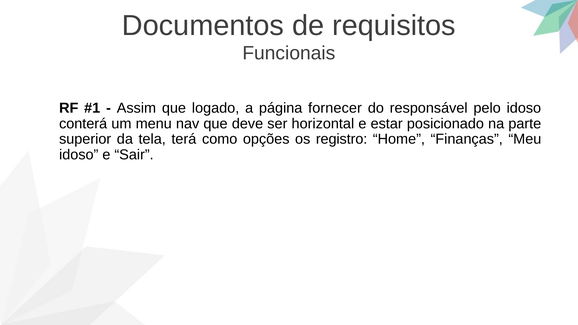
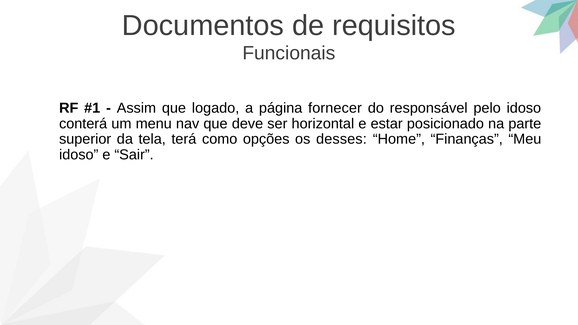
registro: registro -> desses (341, 139)
